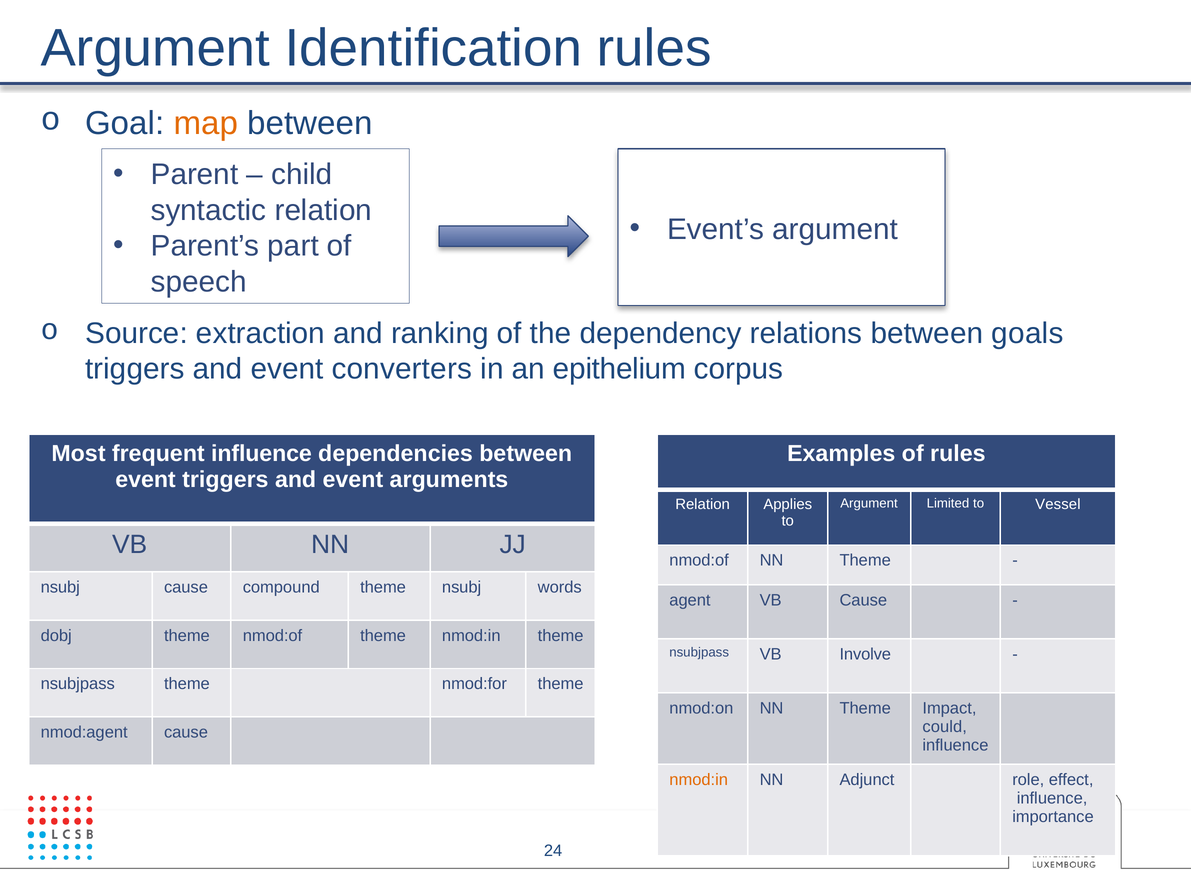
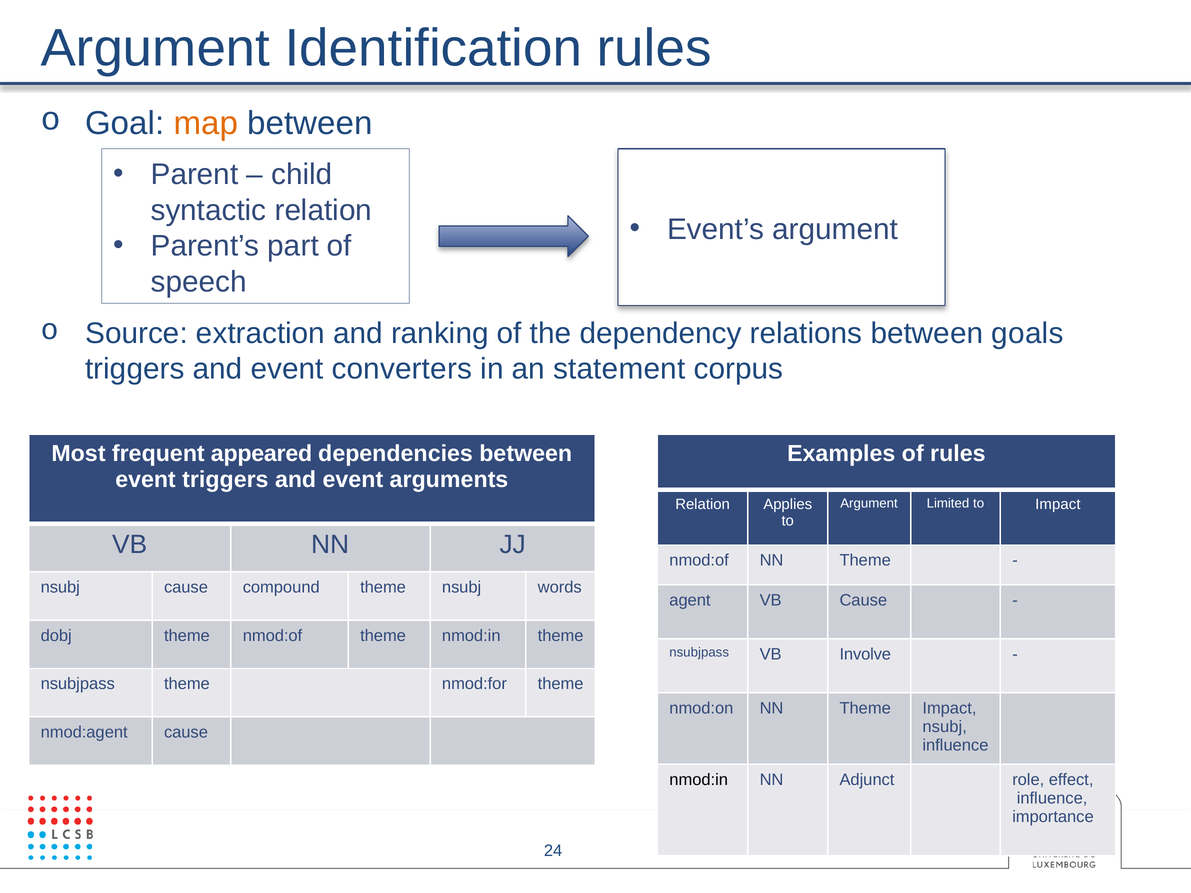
epithelium: epithelium -> statement (619, 369)
frequent influence: influence -> appeared (262, 454)
to Vessel: Vessel -> Impact (1058, 504)
could: could -> nsubj (945, 727)
nmod:in colour: orange -> black (699, 780)
